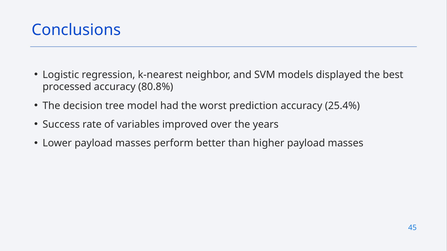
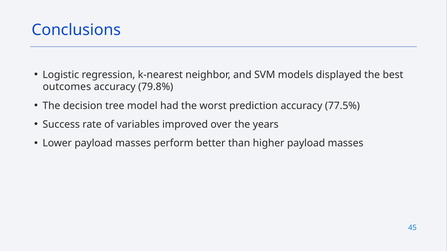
processed: processed -> outcomes (67, 87)
80.8%: 80.8% -> 79.8% (156, 87)
25.4%: 25.4% -> 77.5% (342, 106)
